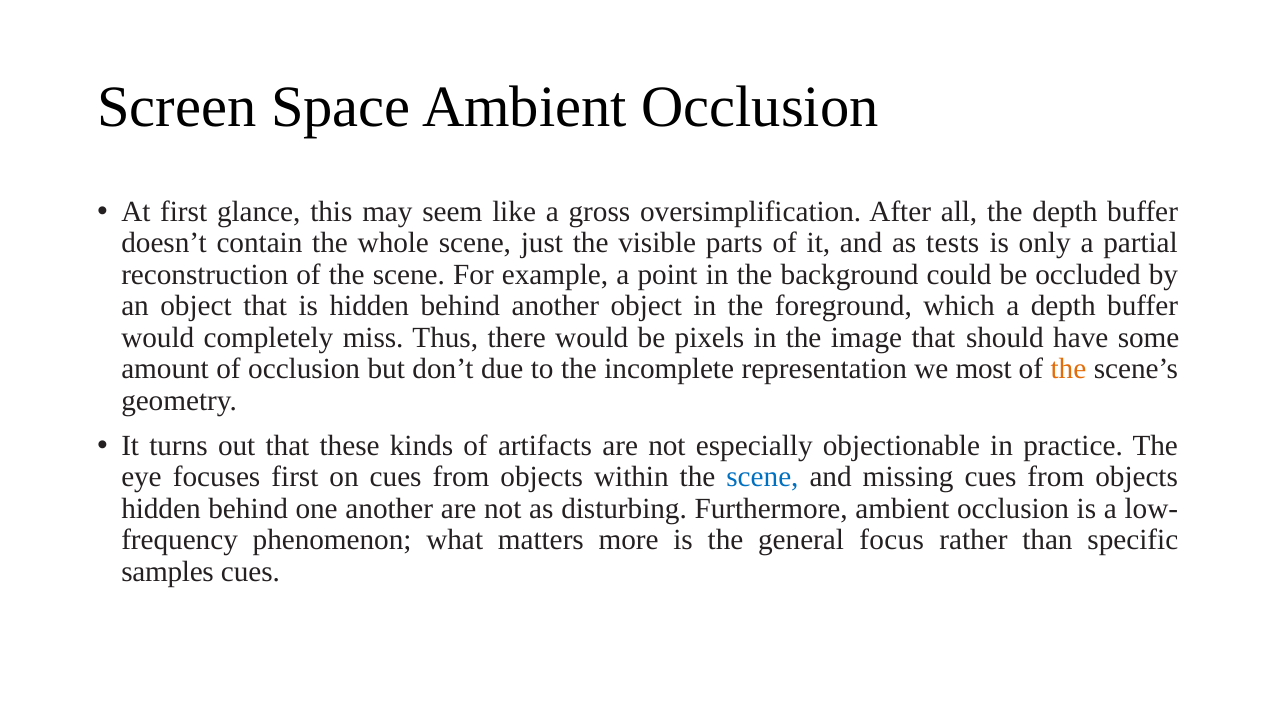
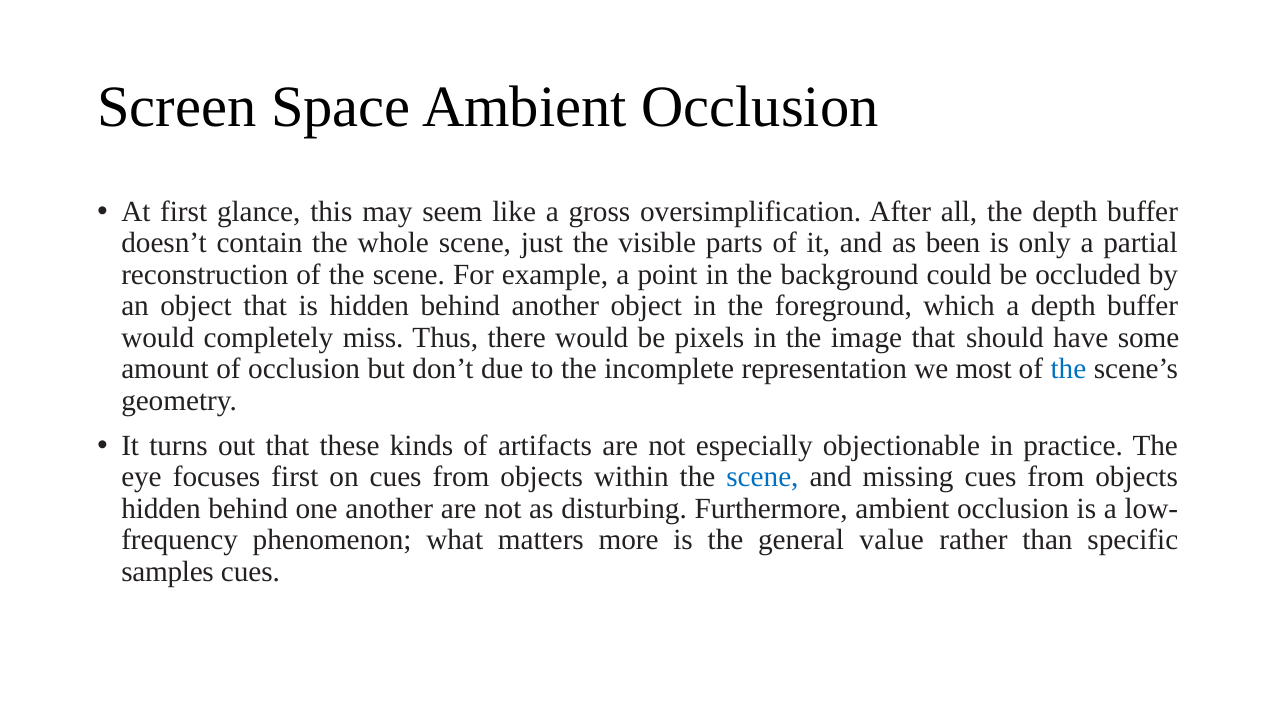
tests: tests -> been (953, 243)
the colour: orange -> blue (1068, 369)
focus: focus -> value (892, 541)
